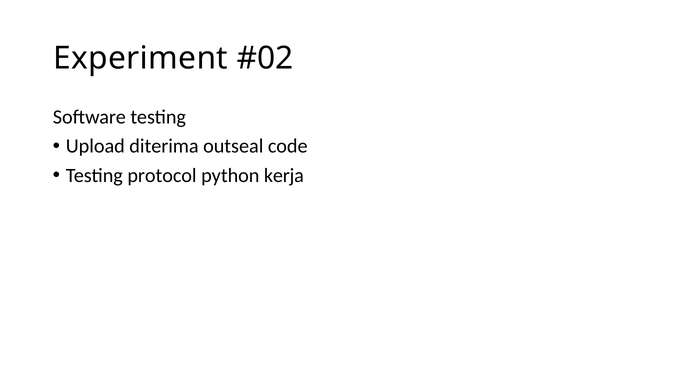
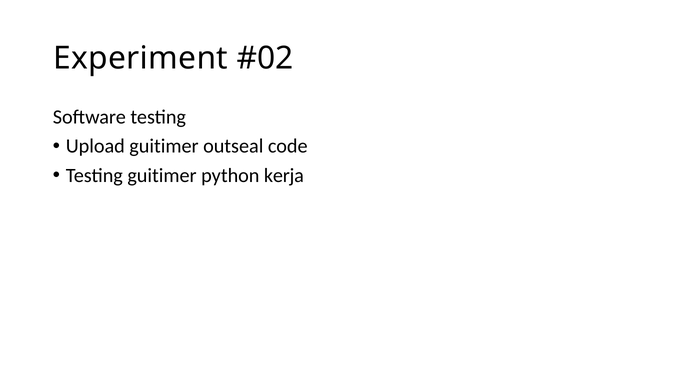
Upload diterima: diterima -> guitimer (164, 146)
Testing protocol: protocol -> guitimer (162, 175)
